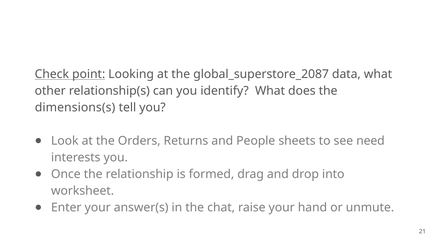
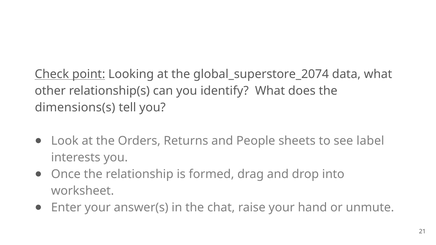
global_superstore_2087: global_superstore_2087 -> global_superstore_2074 (261, 74)
need: need -> label (370, 141)
